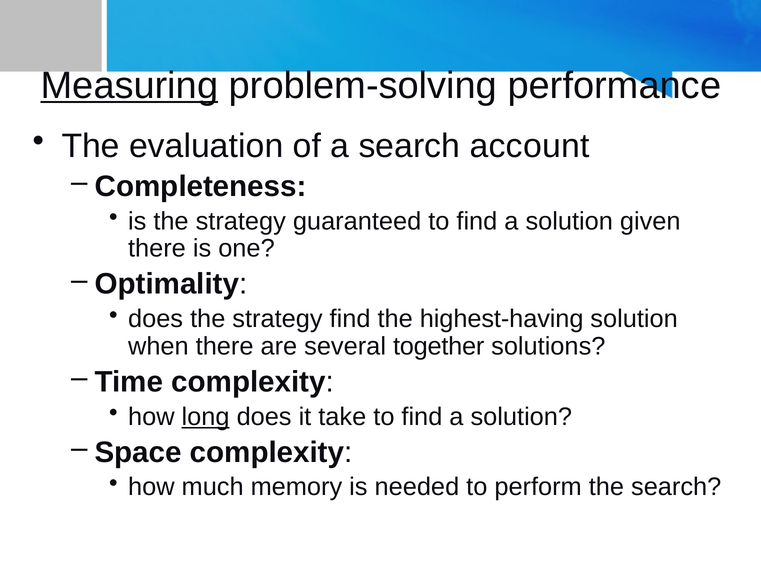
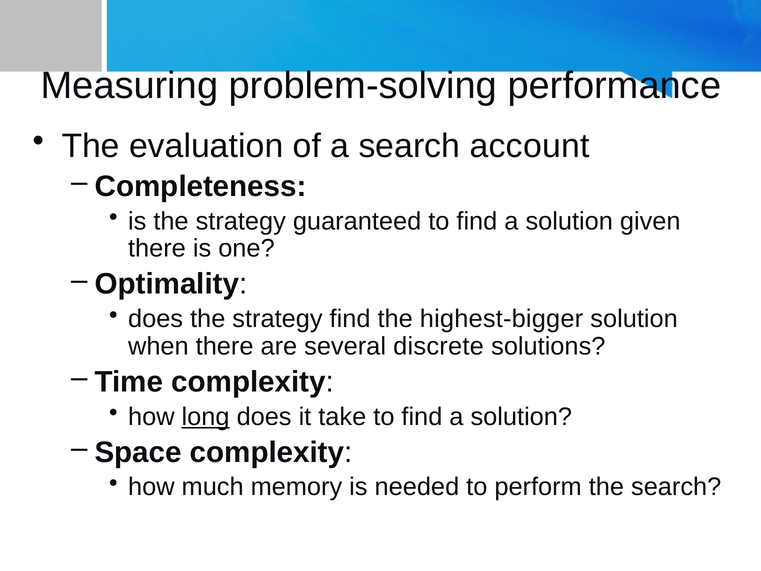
Measuring underline: present -> none (129, 86)
highest-having: highest-having -> highest-bigger (502, 319)
together: together -> discrete (438, 346)
